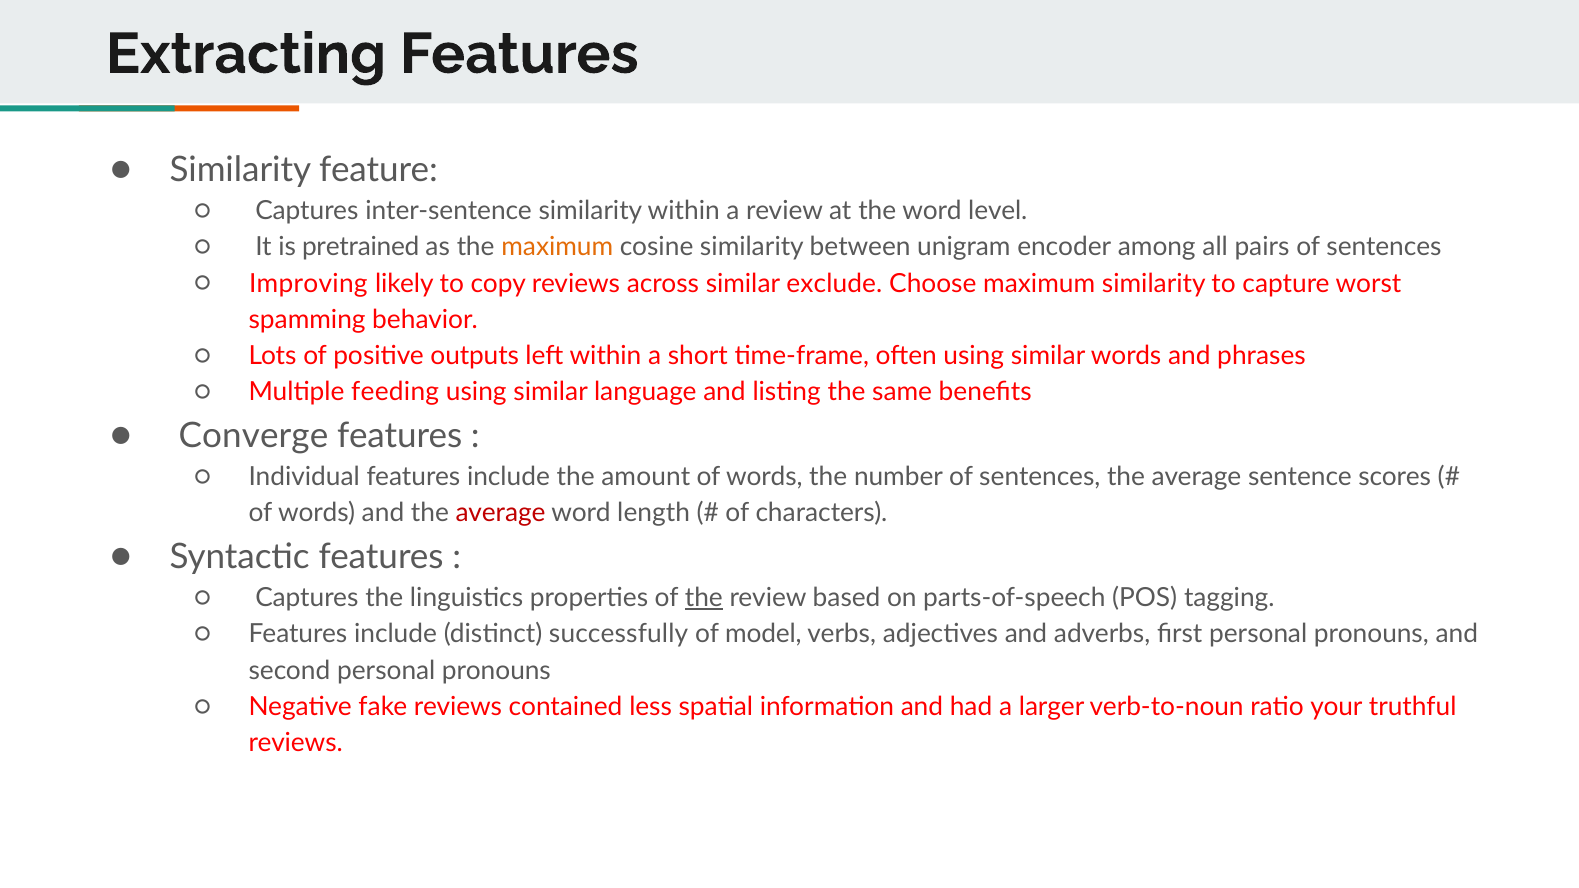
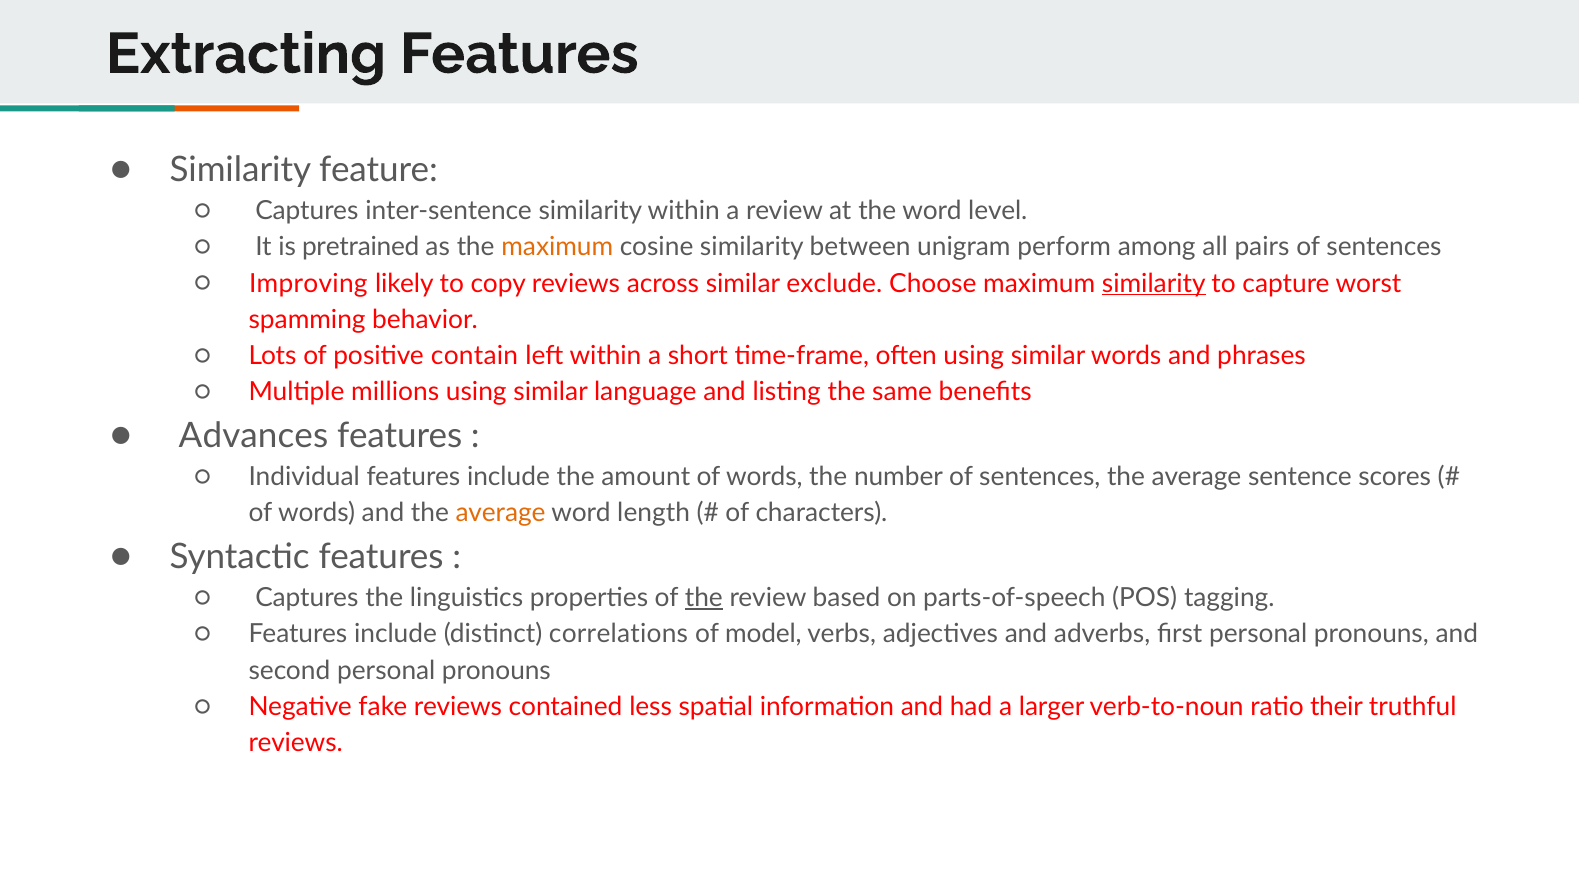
encoder: encoder -> perform (1064, 247)
similarity underline: none -> present (1154, 283)
outputs: outputs -> contain (475, 356)
feeding: feeding -> millions (395, 392)
Converge: Converge -> Advances (253, 436)
average colour: red -> orange (500, 513)
successfully: successfully -> correlations (619, 634)
your: your -> their (1336, 707)
